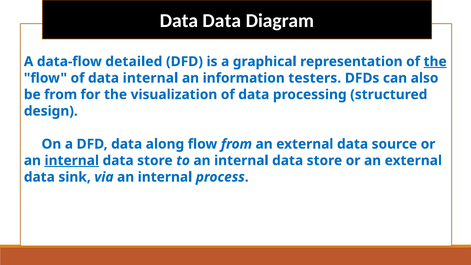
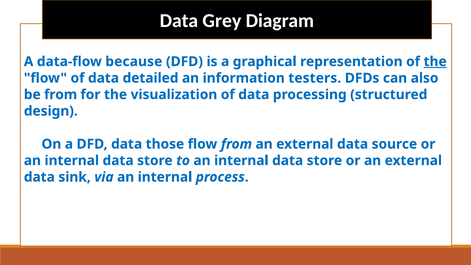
Data Data: Data -> Grey (222, 21)
detailed: detailed -> because (134, 62)
data internal: internal -> detailed (151, 78)
along: along -> those (165, 144)
internal underline: present -> none (72, 161)
